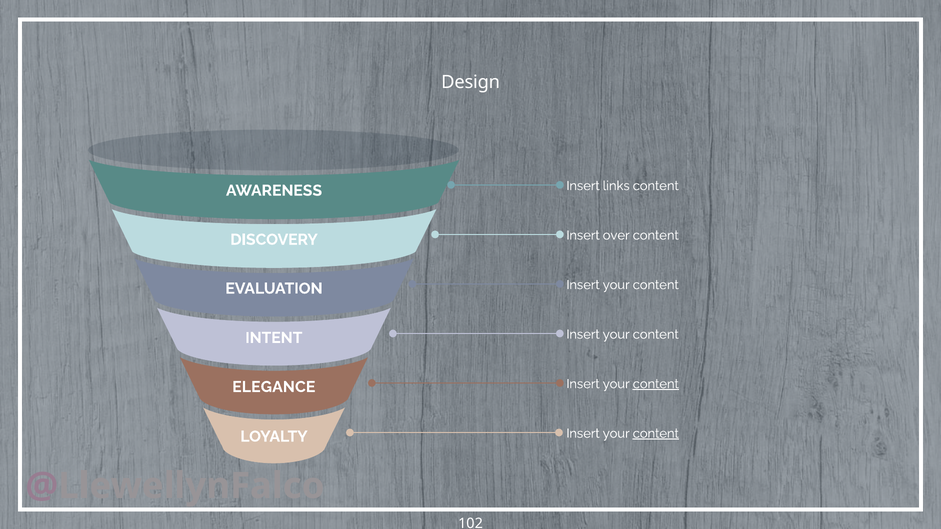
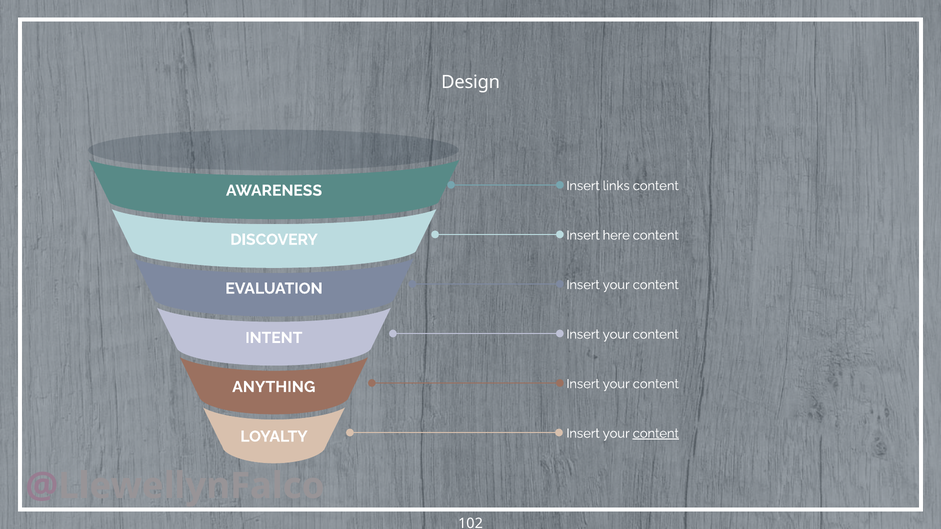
over: over -> here (616, 235)
content underline: present -> none (656, 384)
ELEGANCE: ELEGANCE -> ANYTHING (274, 387)
